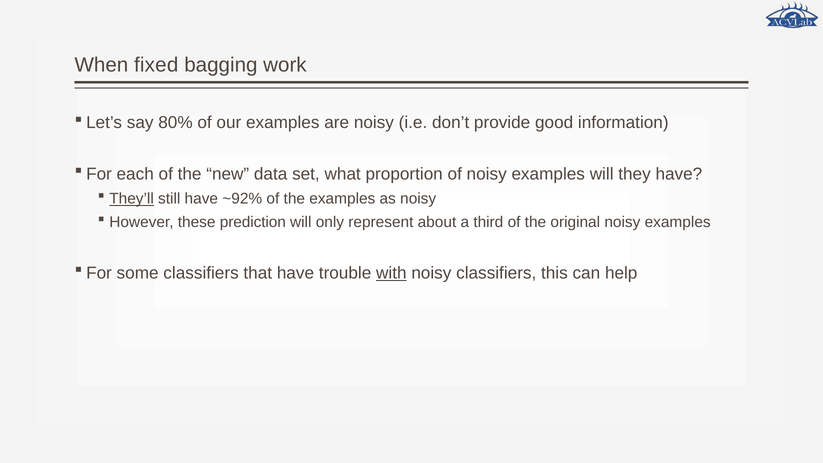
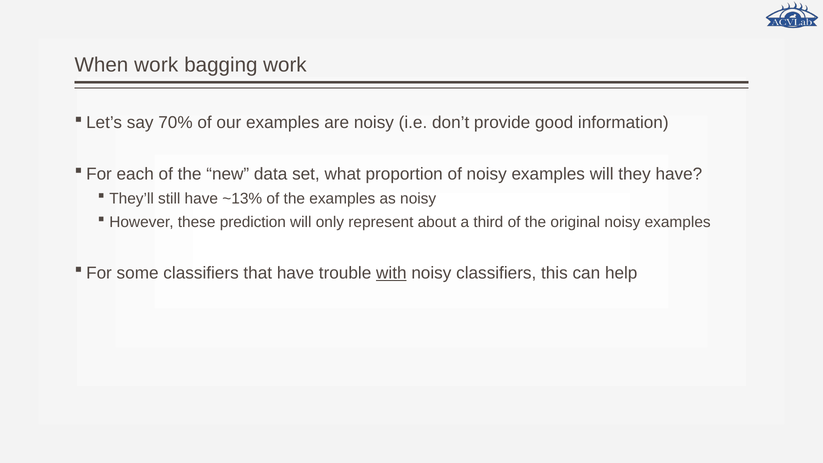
When fixed: fixed -> work (156, 65)
80%: 80% -> 70% (175, 123)
They’ll underline: present -> none (132, 199)
~92%: ~92% -> ~13% (242, 199)
